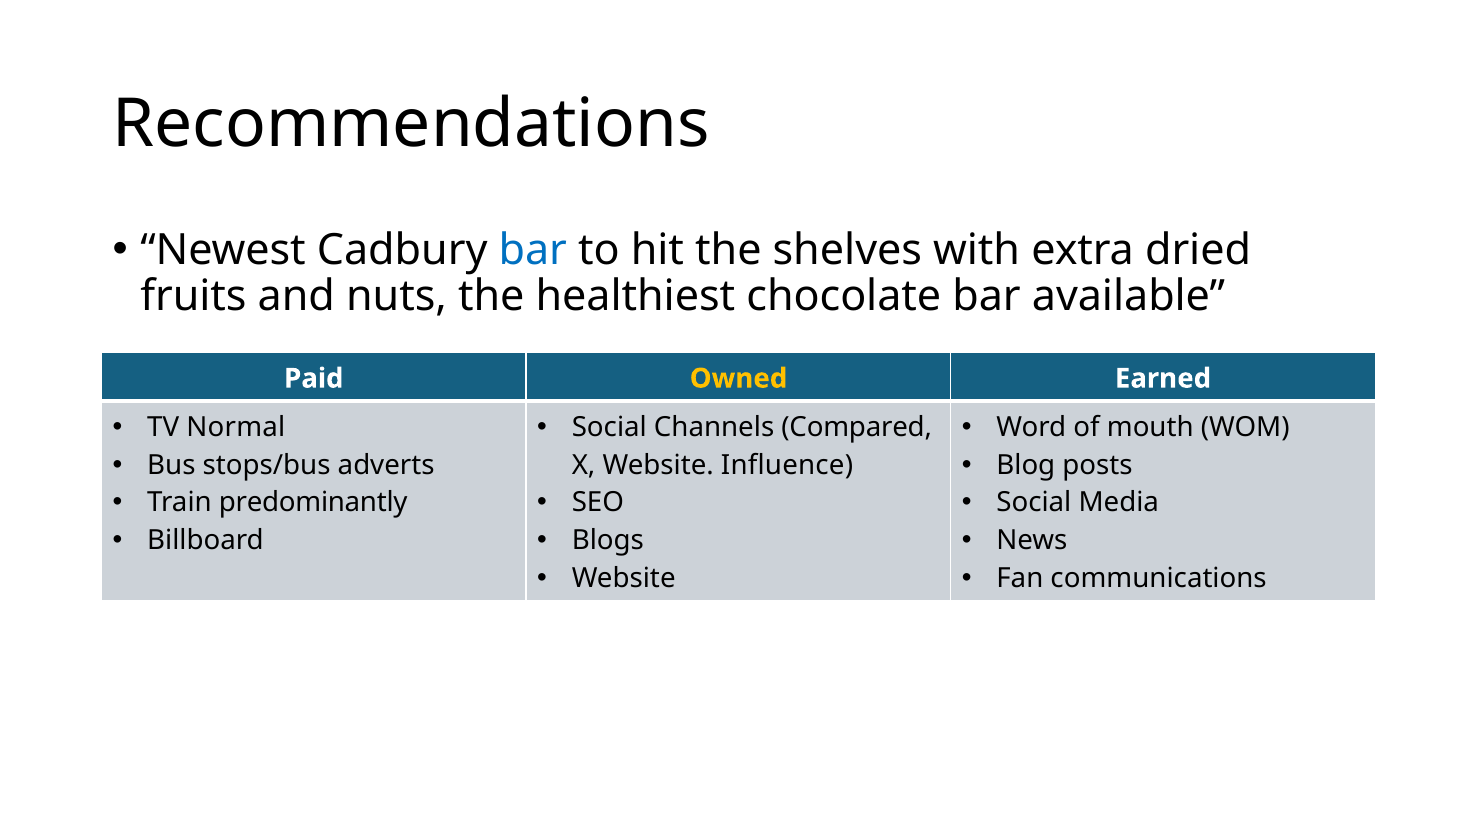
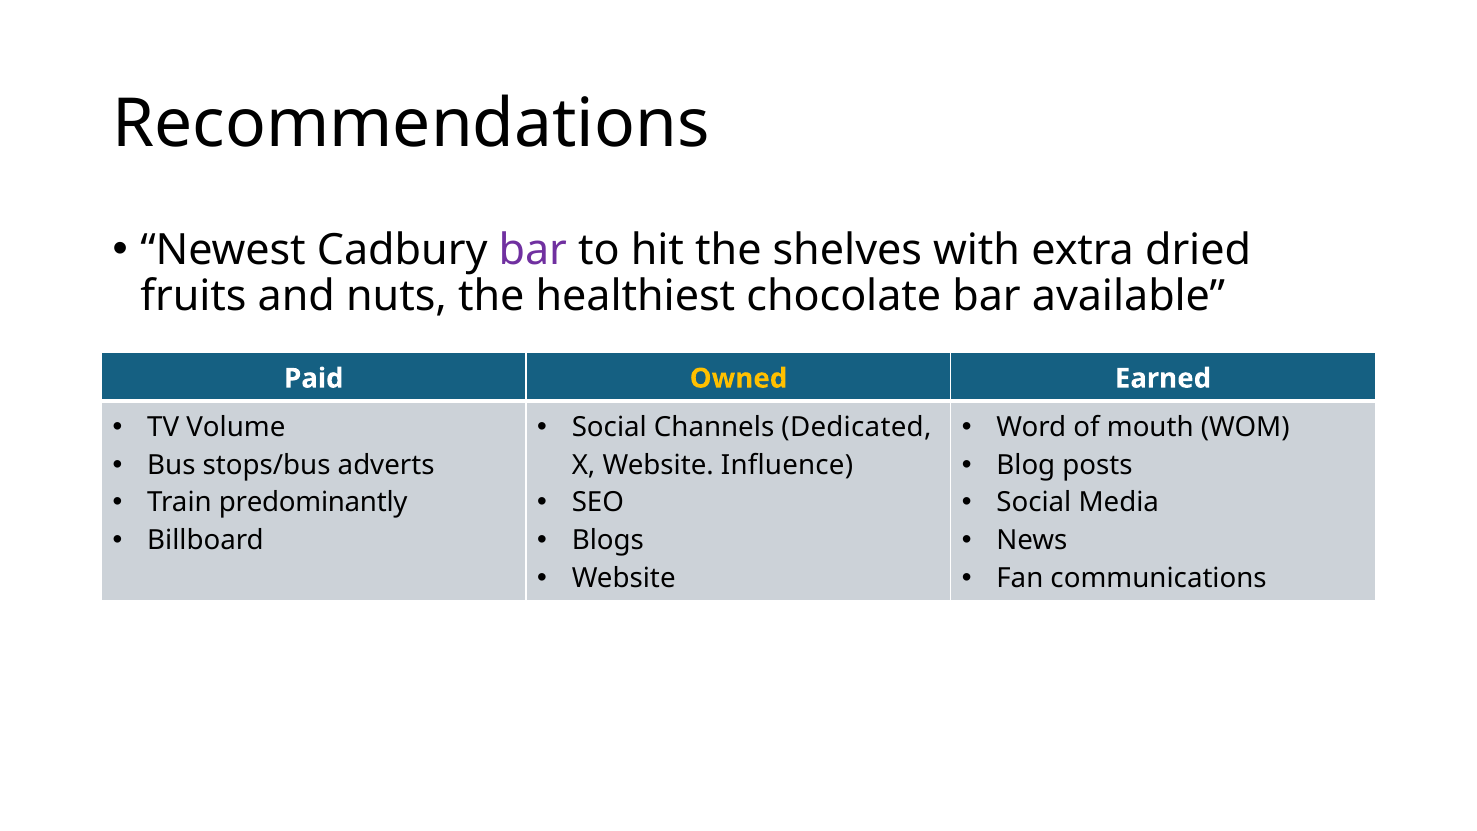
bar colour: blue -> purple (533, 250)
Normal: Normal -> Volume (236, 427)
Compared: Compared -> Dedicated (856, 427)
